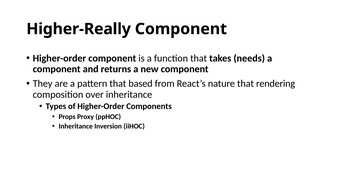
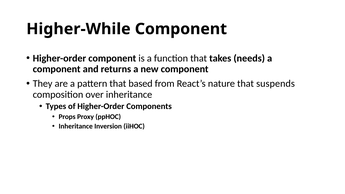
Higher-Really: Higher-Really -> Higher-While (78, 29)
rendering: rendering -> suspends (276, 84)
